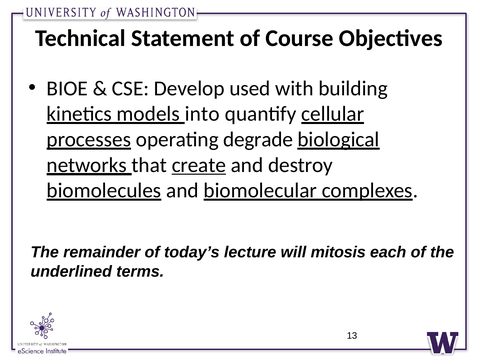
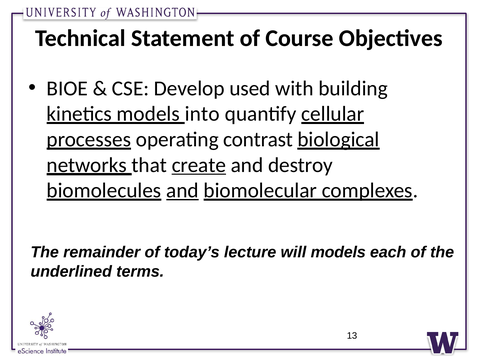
degrade: degrade -> contrast (258, 139)
and underline: none -> present (182, 190)
will mitosis: mitosis -> models (338, 252)
